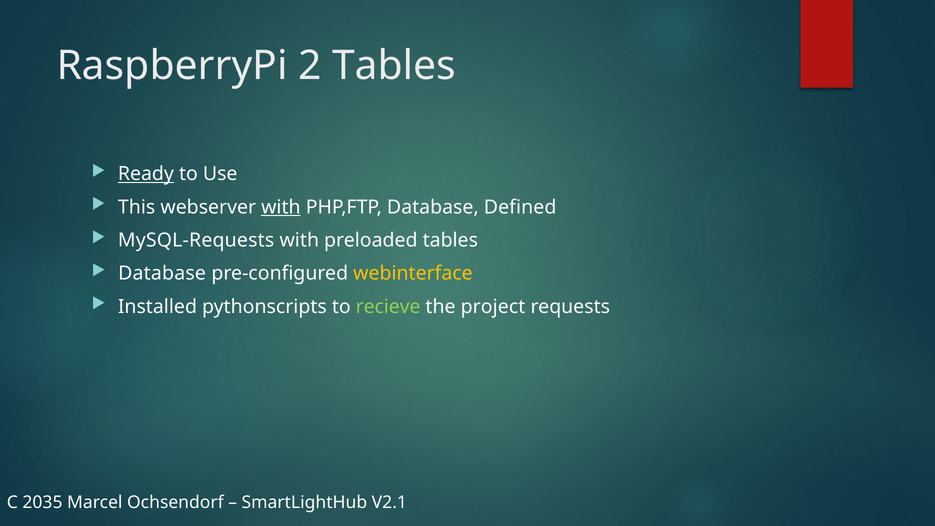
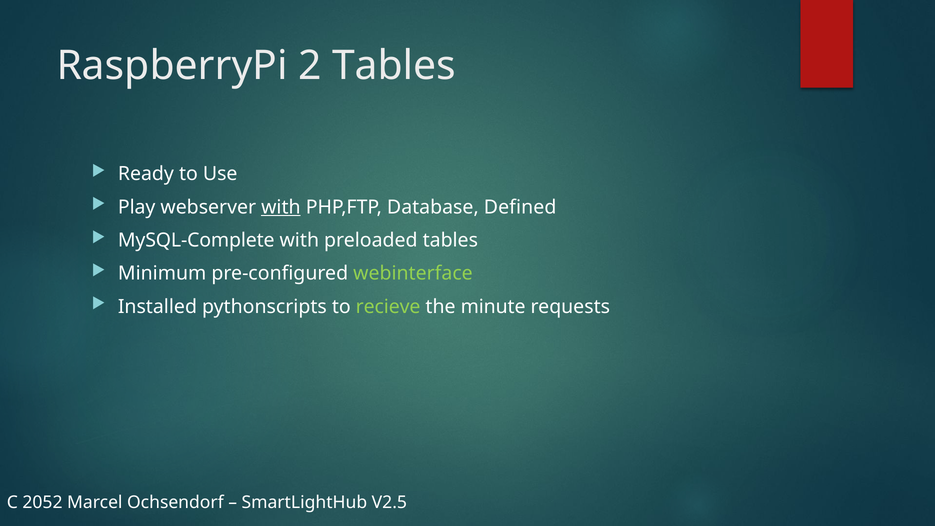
Ready underline: present -> none (146, 174)
This: This -> Play (137, 207)
MySQL-Requests: MySQL-Requests -> MySQL-Complete (196, 240)
Database: Database -> Minimum (162, 273)
webinterface colour: yellow -> light green (413, 273)
project: project -> minute (493, 307)
2035: 2035 -> 2052 (42, 502)
V2.1: V2.1 -> V2.5 (389, 502)
